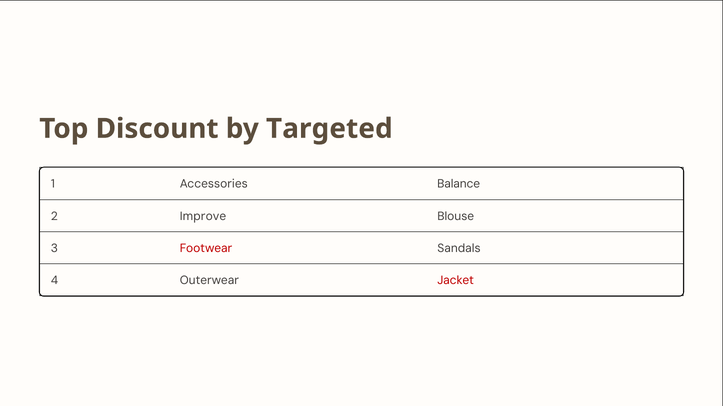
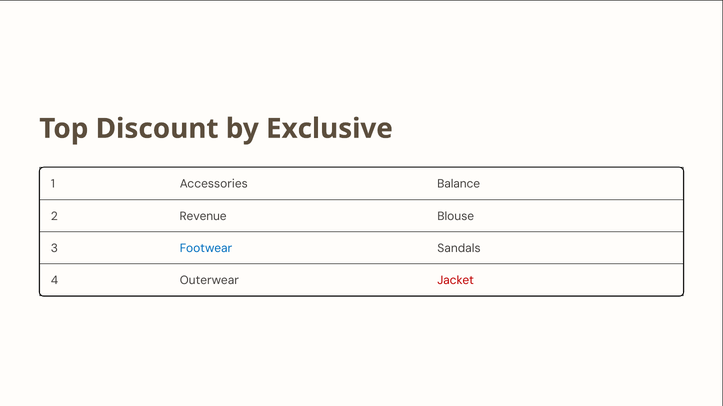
Targeted: Targeted -> Exclusive (329, 129)
Improve: Improve -> Revenue (203, 216)
Footwear colour: red -> blue (206, 249)
